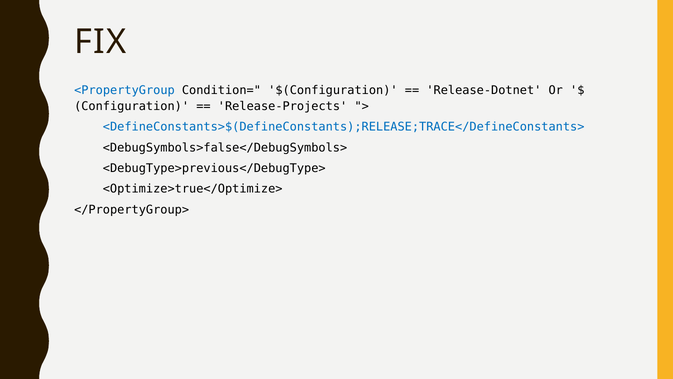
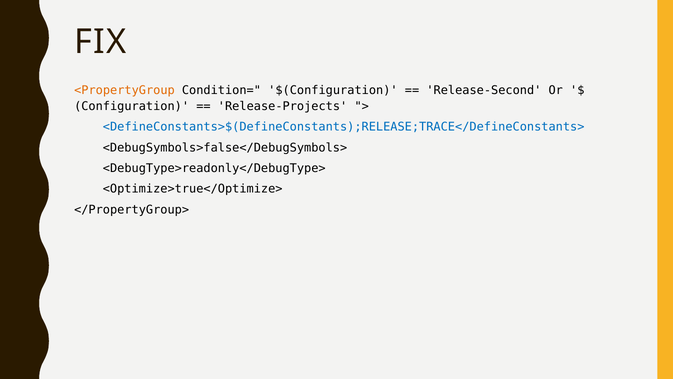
<PropertyGroup colour: blue -> orange (124, 90)
Release-Dotnet: Release-Dotnet -> Release-Second (484, 90)
<DebugType>previous</DebugType>: <DebugType>previous</DebugType> -> <DebugType>readonly</DebugType> (214, 168)
